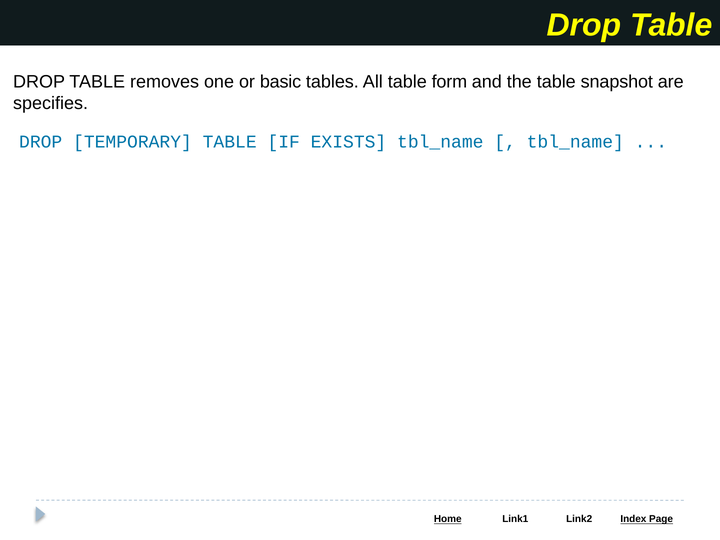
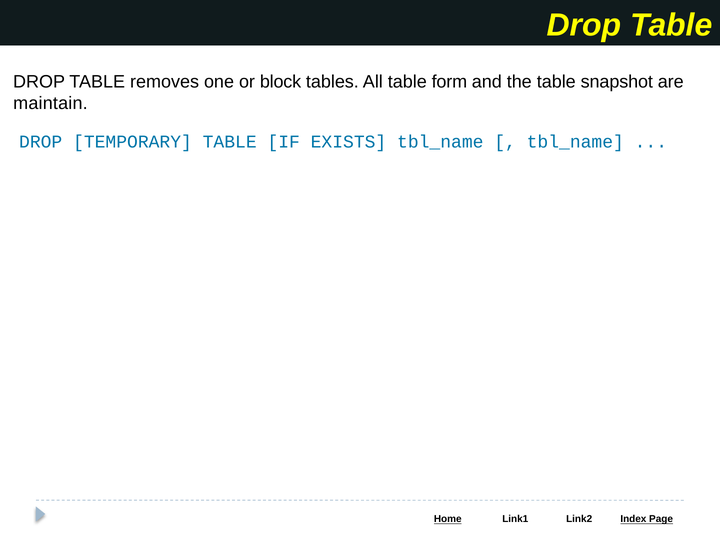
basic: basic -> block (281, 82)
specifies: specifies -> maintain (50, 103)
